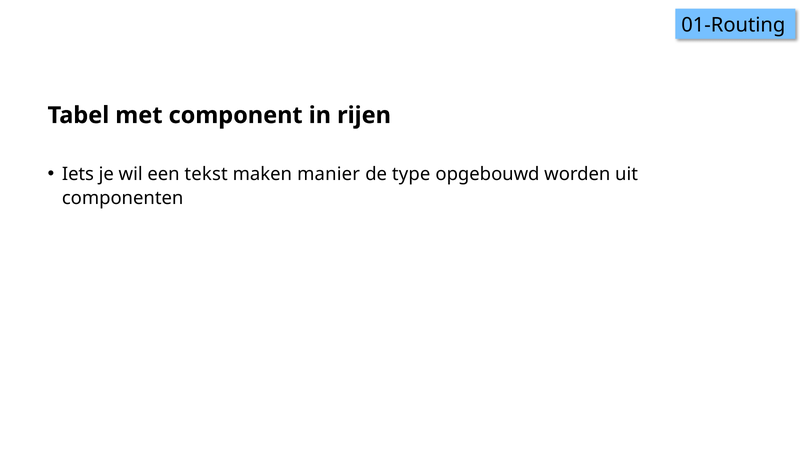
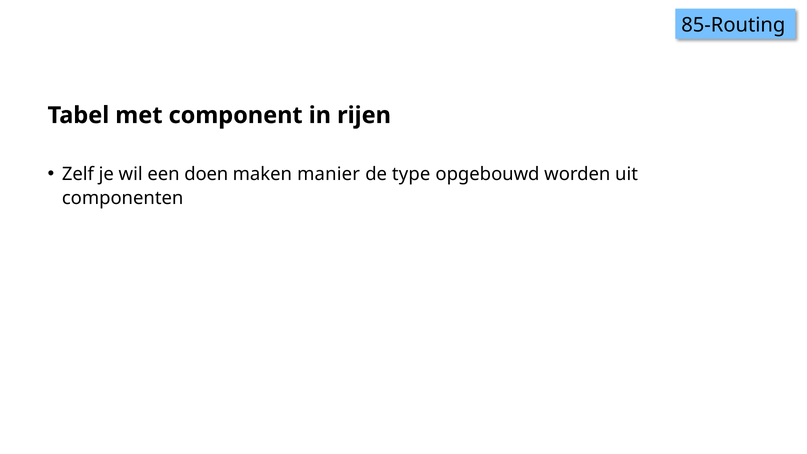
01-Routing: 01-Routing -> 85-Routing (733, 25)
Iets: Iets -> Zelf (78, 174)
tekst: tekst -> doen (206, 174)
